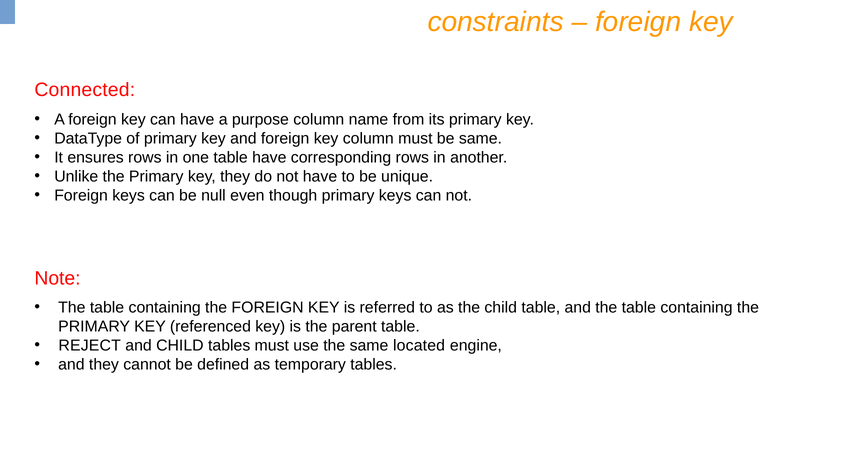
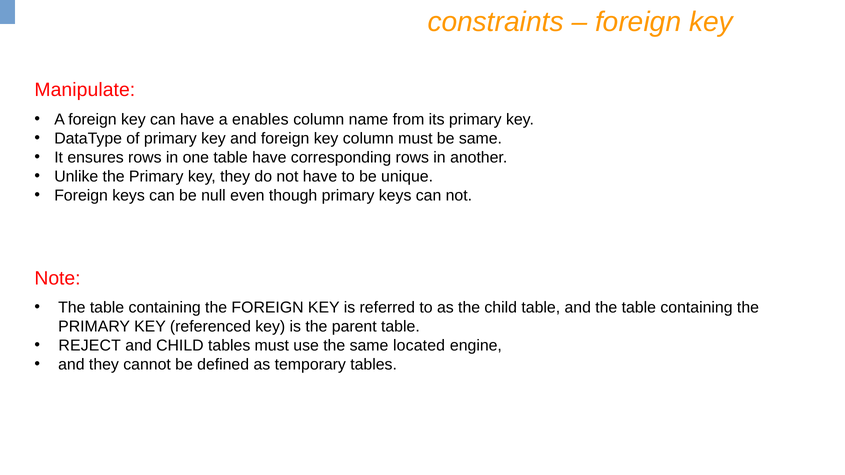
Connected: Connected -> Manipulate (85, 90)
purpose: purpose -> enables (260, 119)
